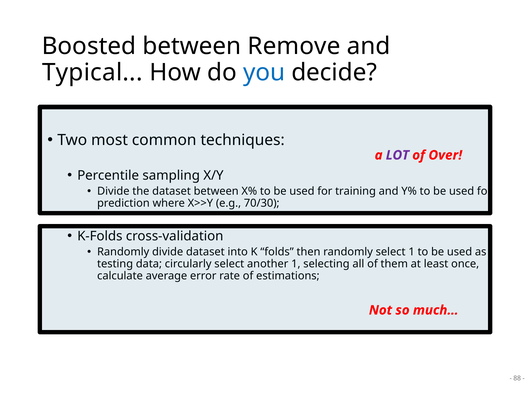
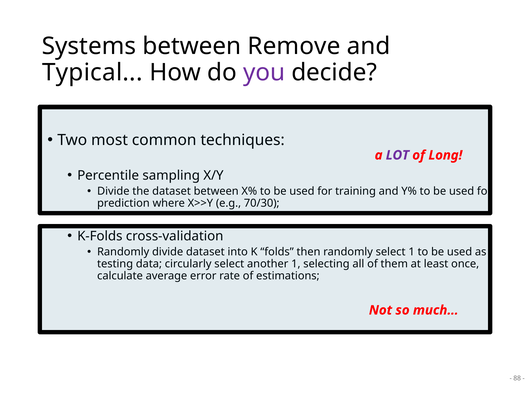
Boosted: Boosted -> Systems (89, 46)
you colour: blue -> purple (264, 73)
Over: Over -> Long (445, 155)
